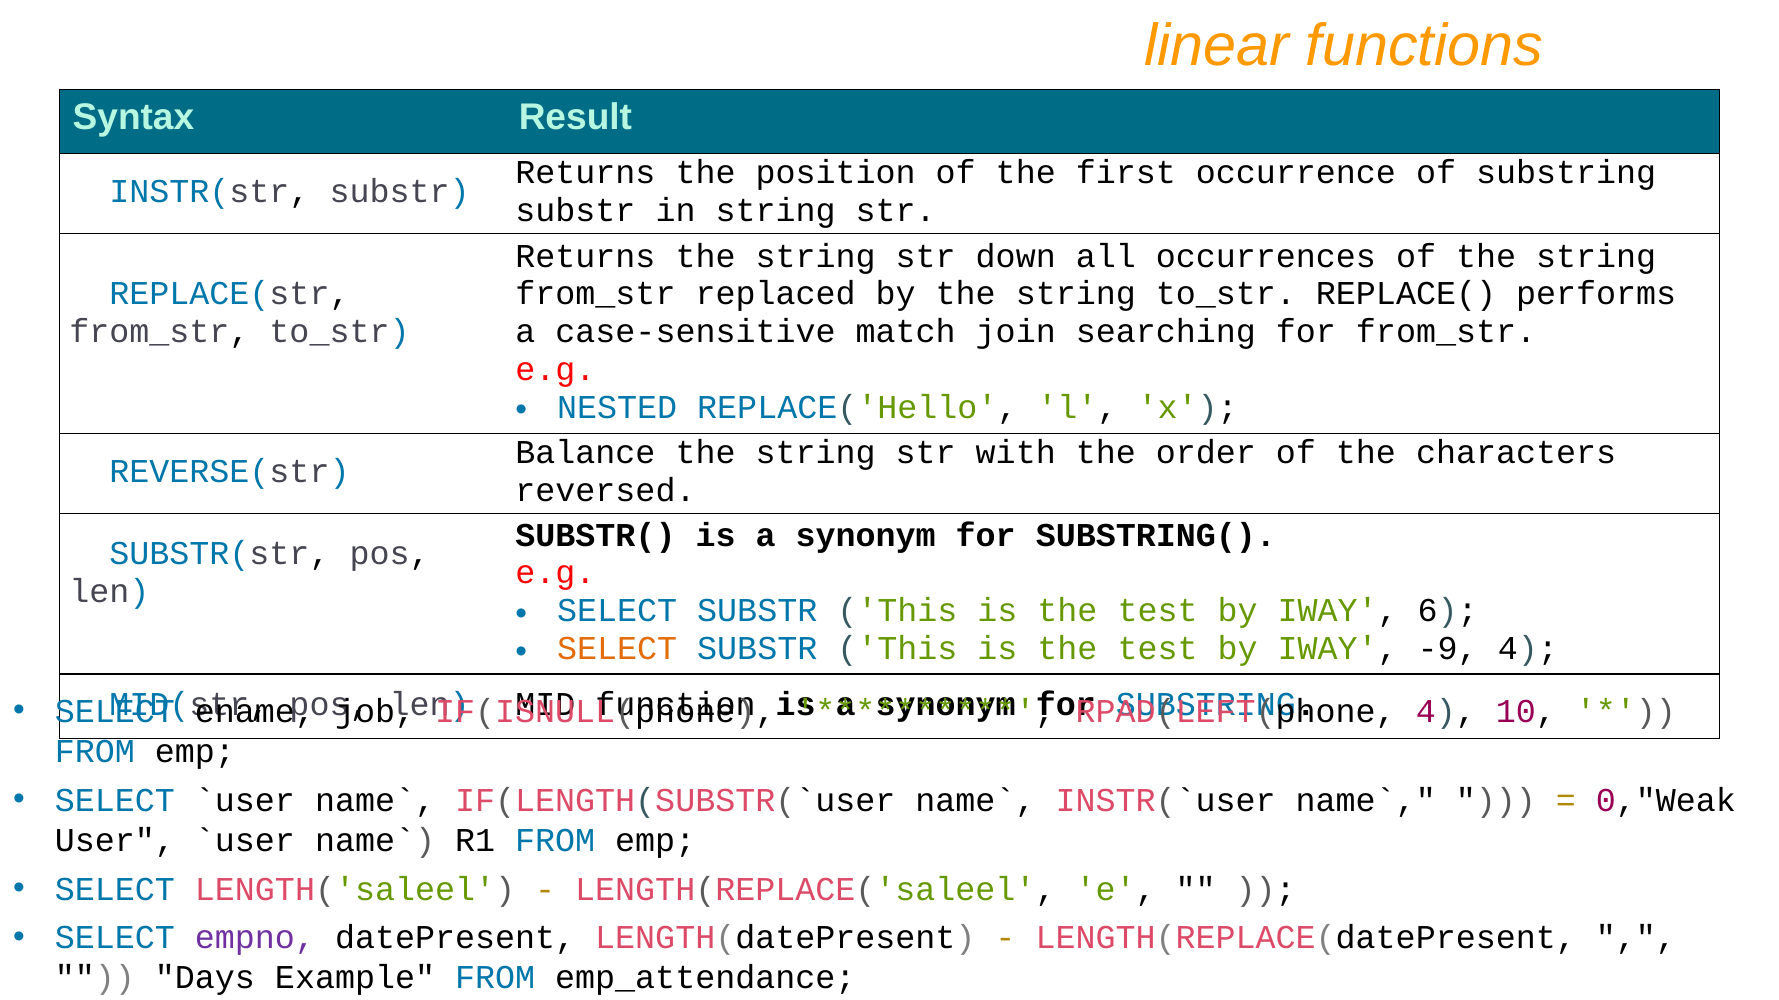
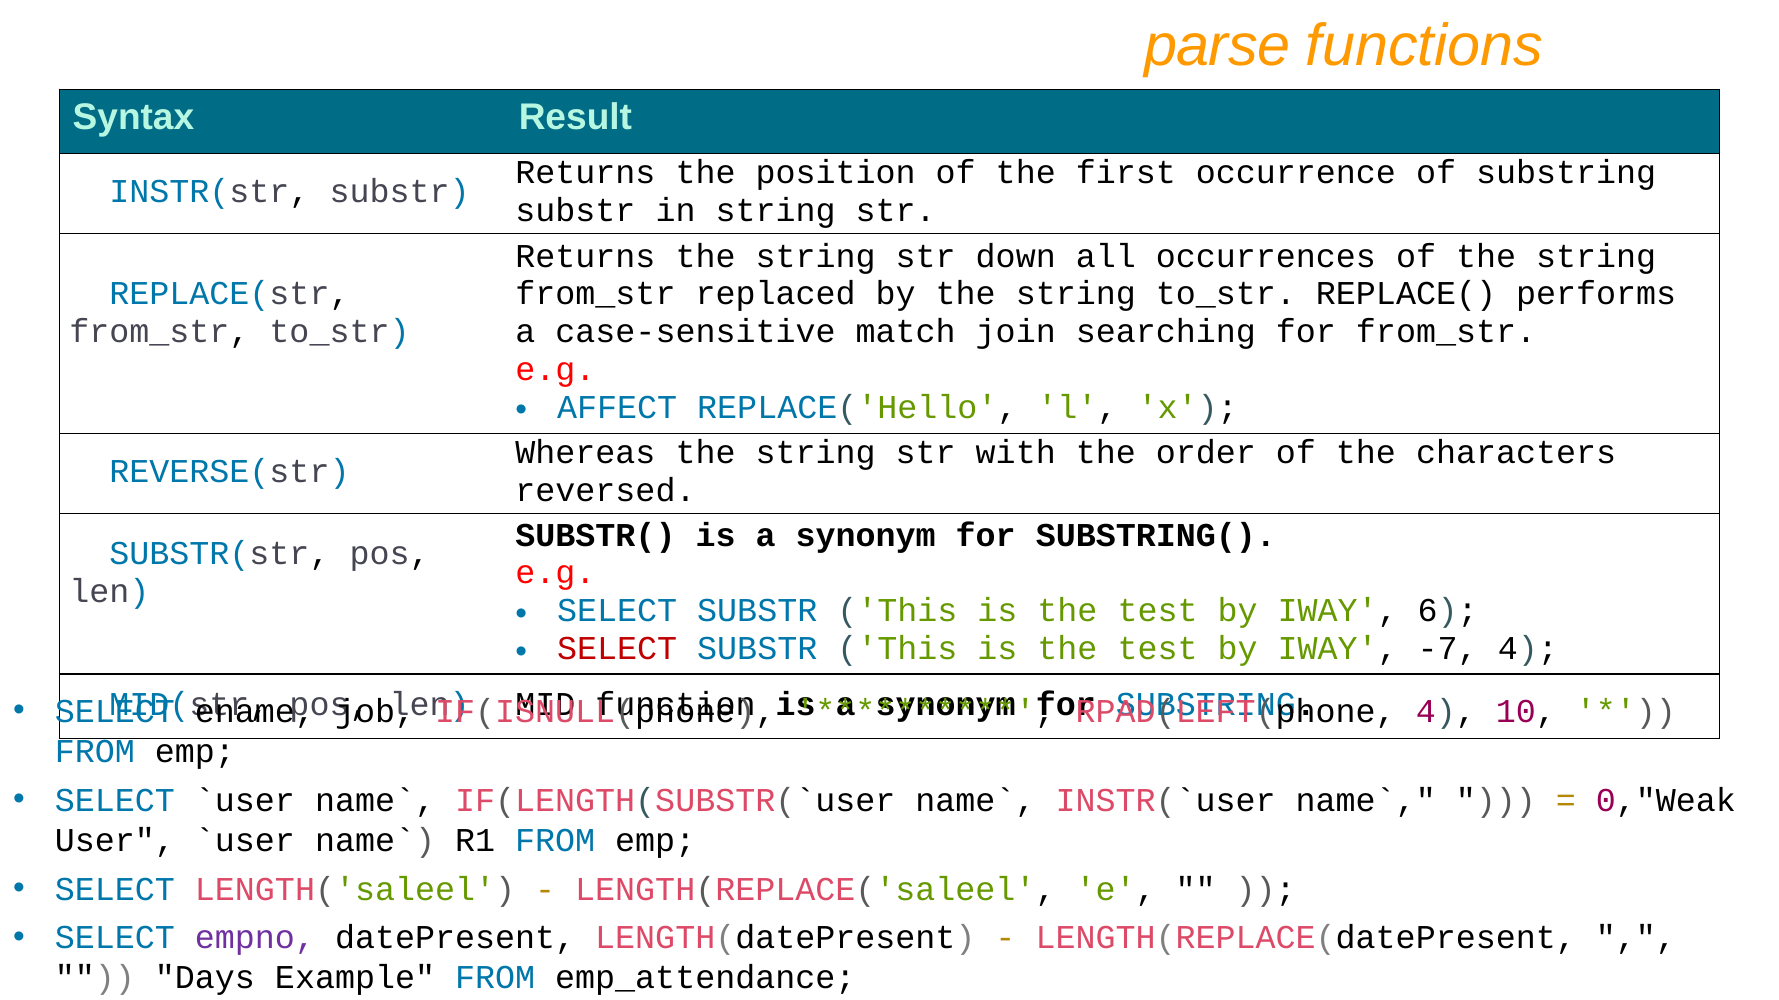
linear: linear -> parse (1217, 46)
NESTED: NESTED -> AFFECT (617, 407)
Balance: Balance -> Whereas (585, 453)
SELECT colour: orange -> red (617, 649)
-9: -9 -> -7 (1448, 649)
